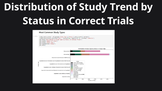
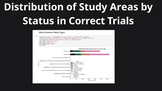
Trend: Trend -> Areas (124, 7)
